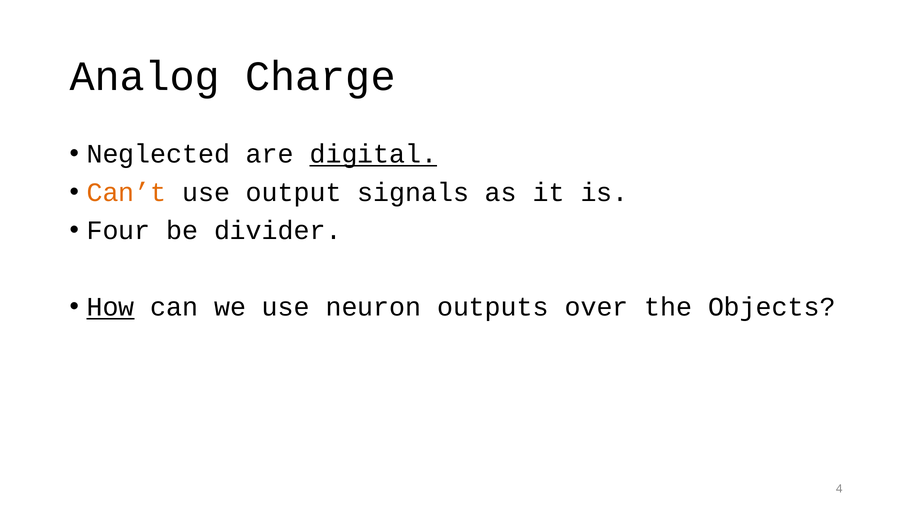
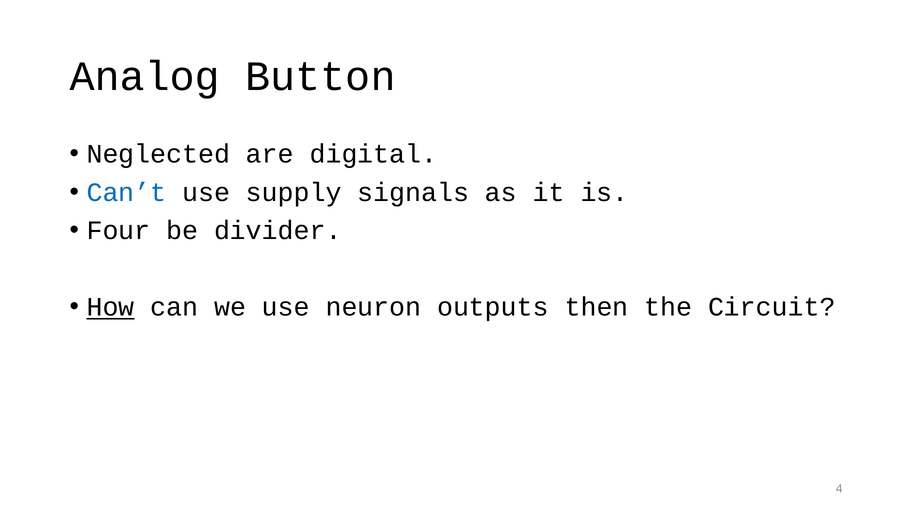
Charge: Charge -> Button (320, 77)
digital underline: present -> none (373, 154)
Can’t colour: orange -> blue (126, 192)
output: output -> supply (294, 192)
over: over -> then (597, 307)
Objects: Objects -> Circuit (772, 307)
